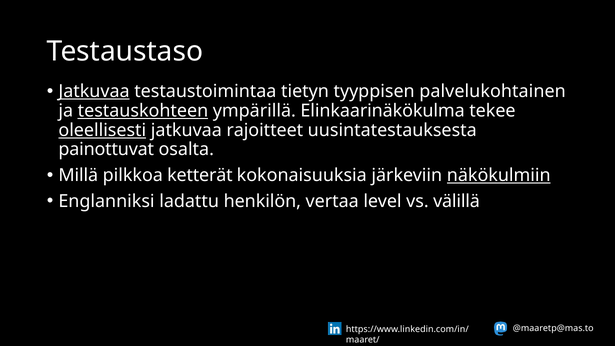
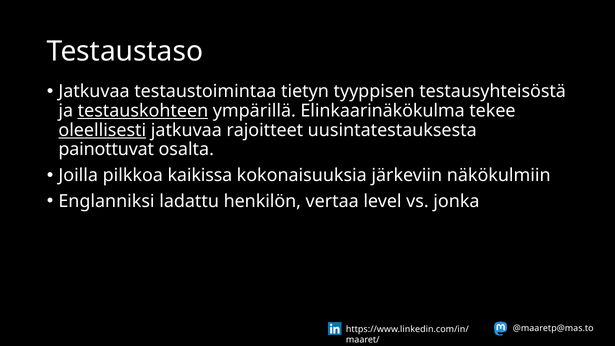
Jatkuvaa underline: present -> none (94, 91)
palvelukohtainen: palvelukohtainen -> testausyhteisöstä (493, 91)
Millä: Millä -> Joilla (78, 175)
ketterät: ketterät -> kaikissa (200, 175)
näkökulmiin underline: present -> none (499, 175)
välillä: välillä -> jonka (456, 201)
